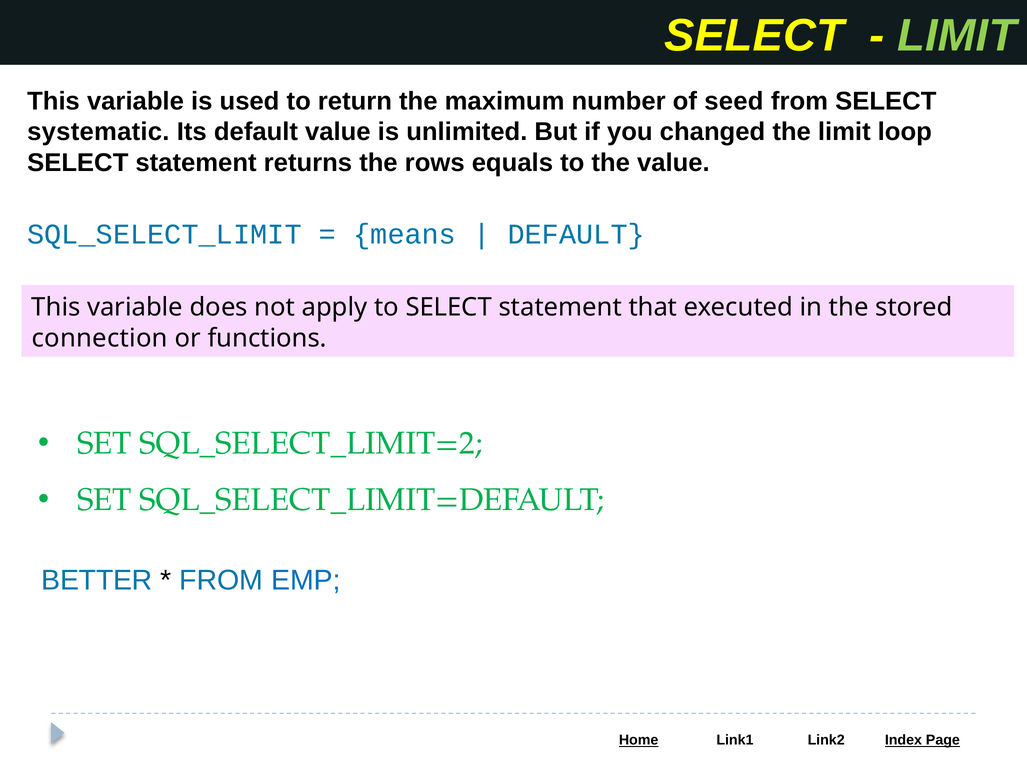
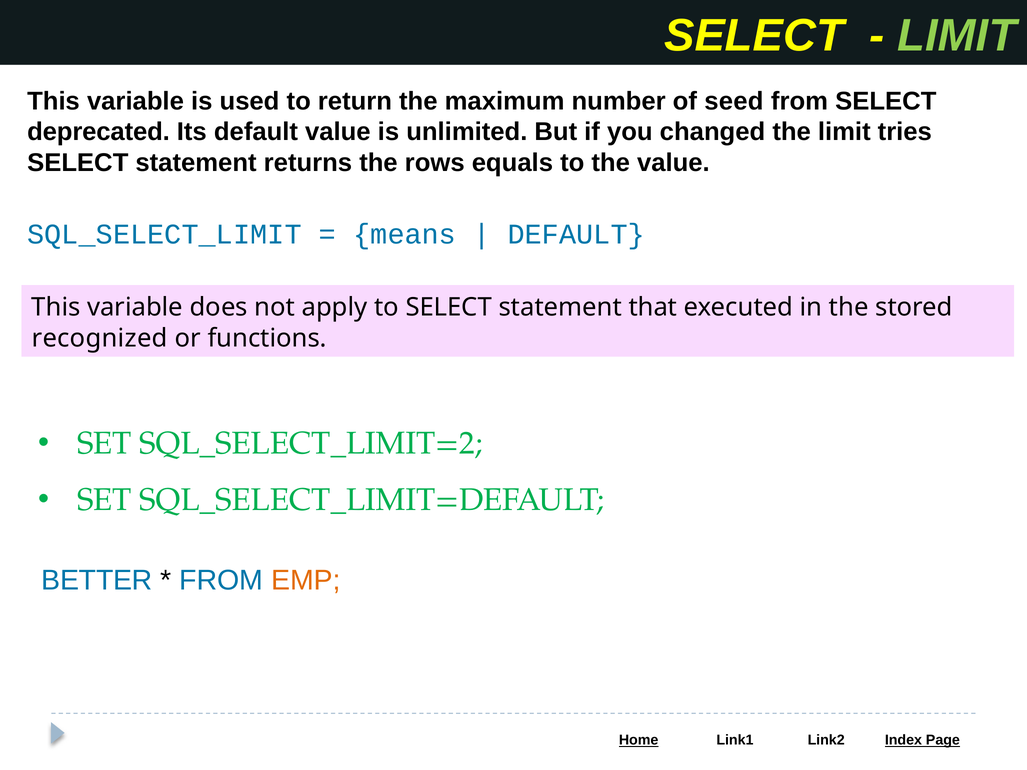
systematic: systematic -> deprecated (99, 132)
loop: loop -> tries (905, 132)
connection: connection -> recognized (100, 338)
EMP colour: blue -> orange (306, 581)
